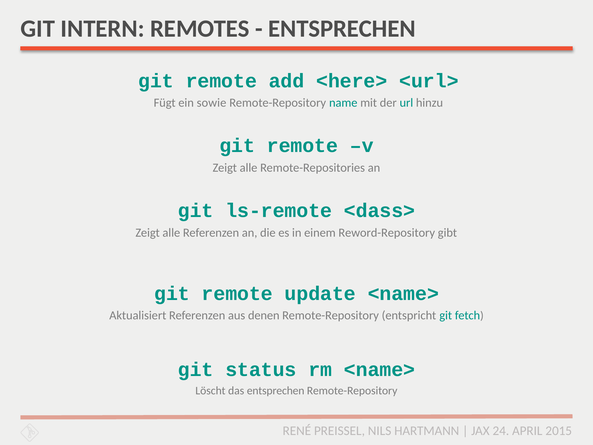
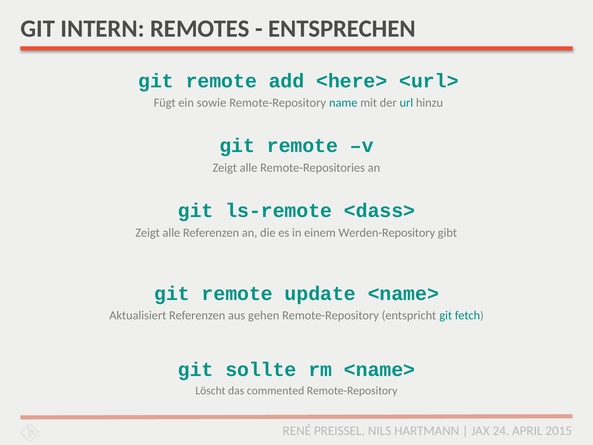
Reword-Repository: Reword-Repository -> Werden-Repository (387, 232)
denen: denen -> gehen (264, 315)
status: status -> sollte (261, 369)
das entsprechen: entsprechen -> commented (276, 391)
